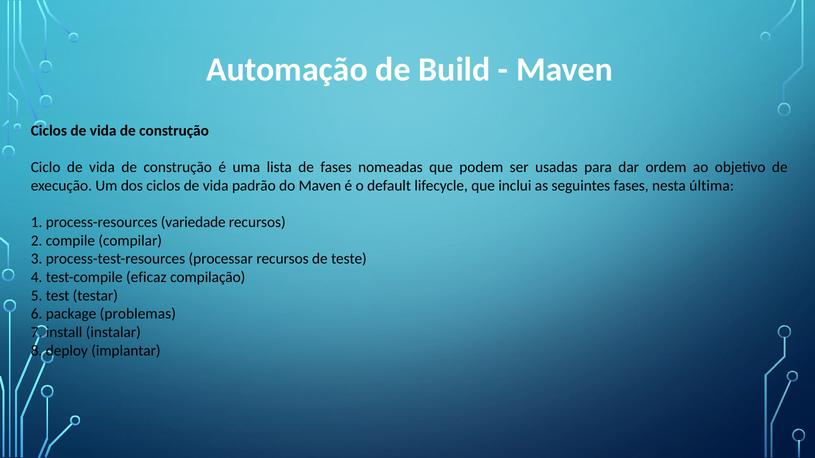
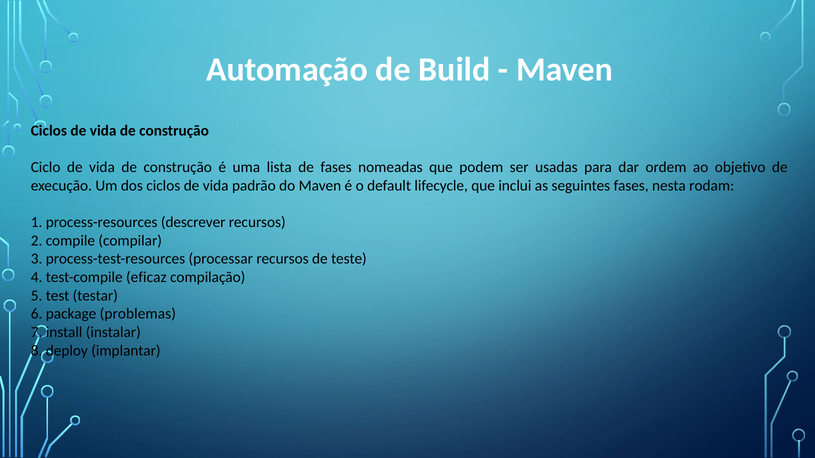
última: última -> rodam (712, 186)
variedade: variedade -> descrever (193, 222)
